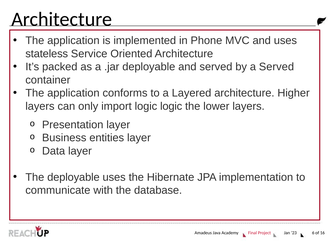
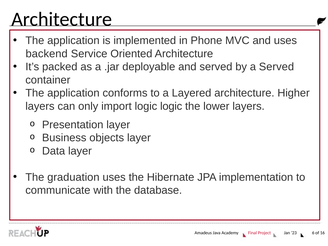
stateless: stateless -> backend (47, 54)
entities: entities -> objects (107, 138)
The deployable: deployable -> graduation (73, 177)
